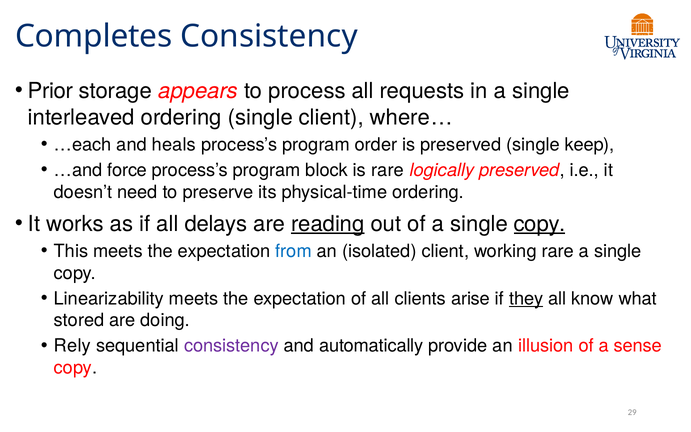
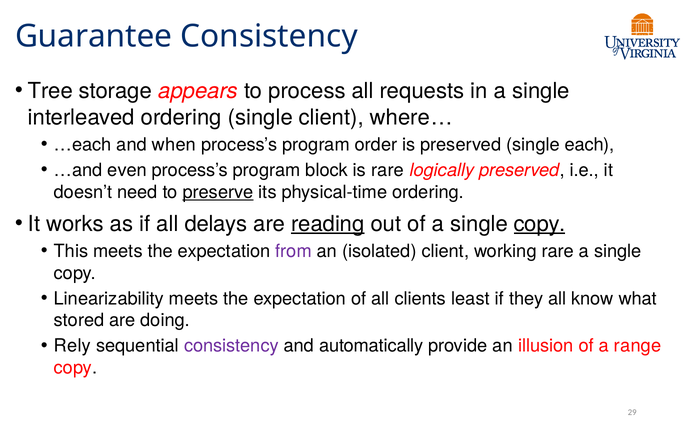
Completes: Completes -> Guarantee (94, 36)
Prior: Prior -> Tree (50, 91)
heals: heals -> when (174, 145)
keep: keep -> each (590, 145)
force: force -> even (127, 170)
preserve underline: none -> present (218, 192)
from colour: blue -> purple (294, 251)
arise: arise -> least (470, 299)
they underline: present -> none (526, 299)
sense: sense -> range (638, 346)
